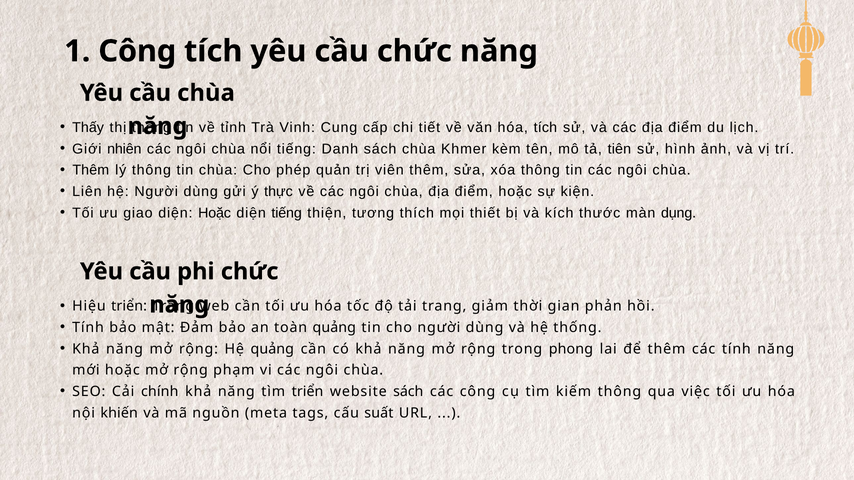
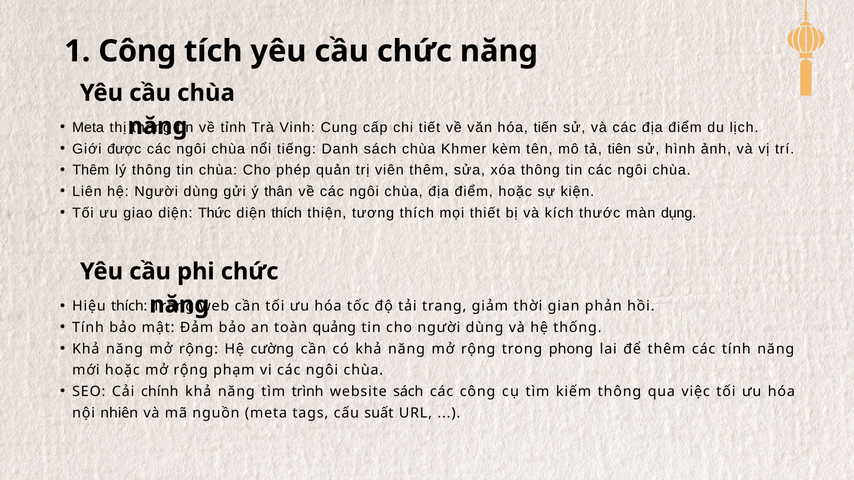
Thấy: Thấy -> Meta (88, 128)
hóa tích: tích -> tiến (545, 128)
nhiên: nhiên -> được (124, 149)
thực: thực -> thân (278, 192)
diện Hoặc: Hoặc -> Thức (215, 213)
diện tiếng: tiếng -> thích (287, 213)
Hiệu triển: triển -> thích (129, 306)
Hệ quảng: quảng -> cường (272, 349)
tìm triển: triển -> trình (308, 392)
khiến: khiến -> nhiên (119, 413)
